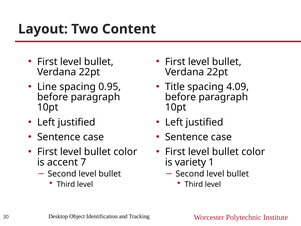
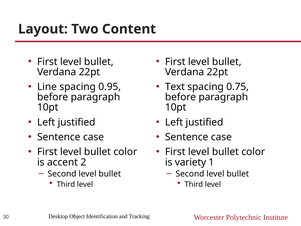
Title: Title -> Text (175, 87)
4.09: 4.09 -> 0.75 (238, 87)
7: 7 -> 2 (83, 162)
